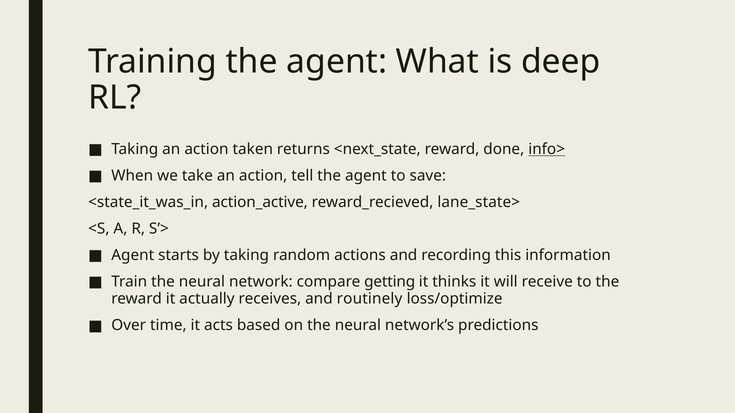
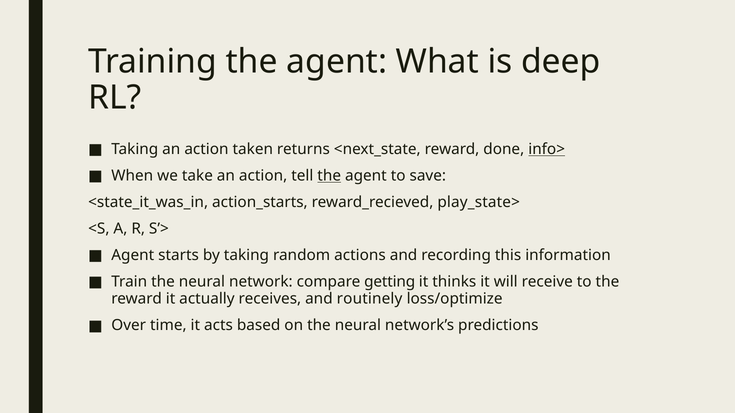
the underline: none -> present (329, 176)
action_active: action_active -> action_starts (260, 202)
lane_state>: lane_state> -> play_state> (479, 202)
